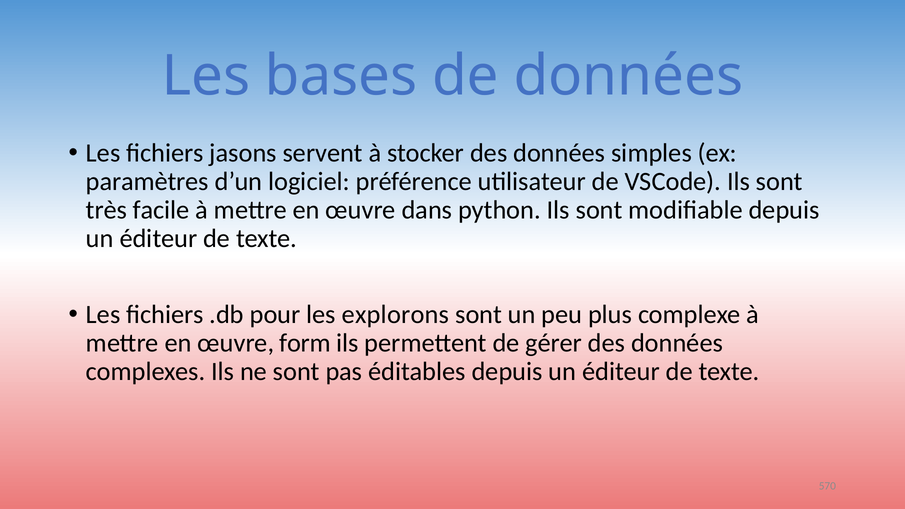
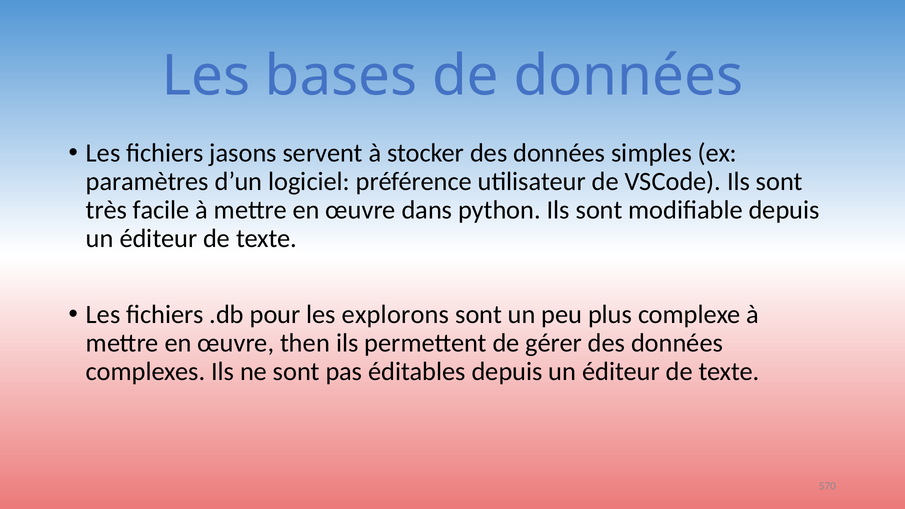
form: form -> then (305, 343)
